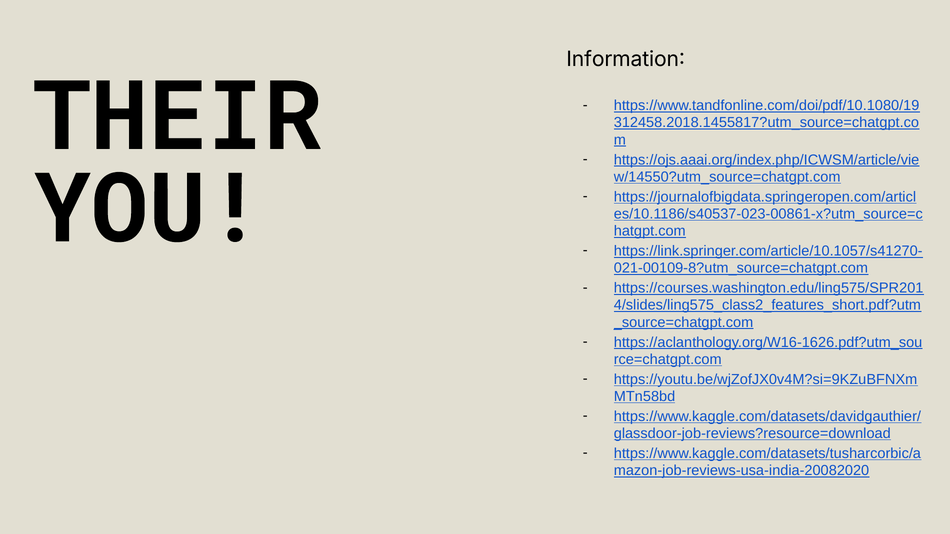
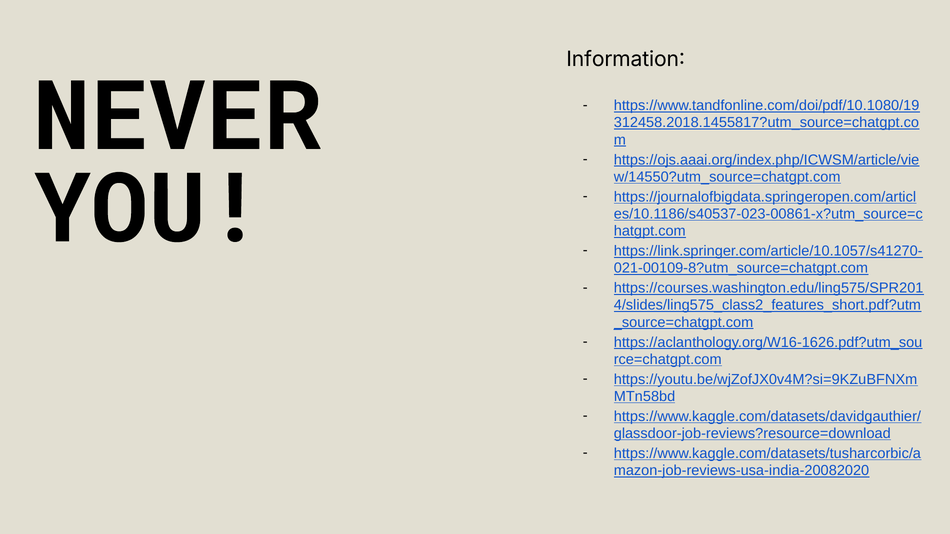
THEIR: THEIR -> NEVER (177, 117)
